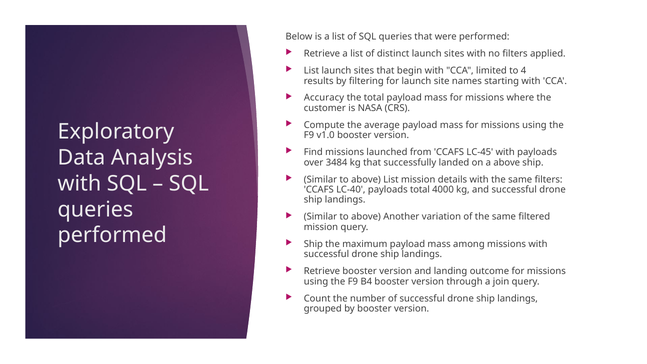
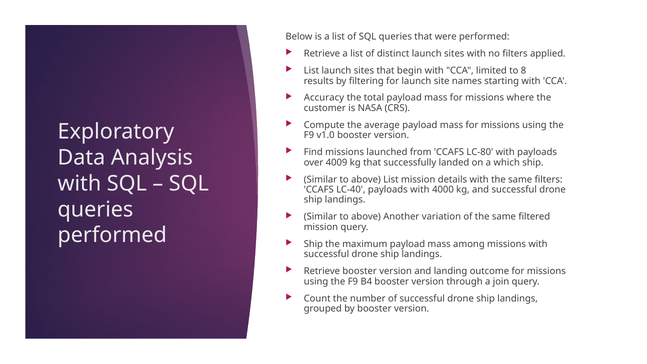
4: 4 -> 8 (524, 71)
LC-45: LC-45 -> LC-80 (480, 152)
3484: 3484 -> 4009 (337, 162)
a above: above -> which (507, 162)
payloads total: total -> with (420, 190)
